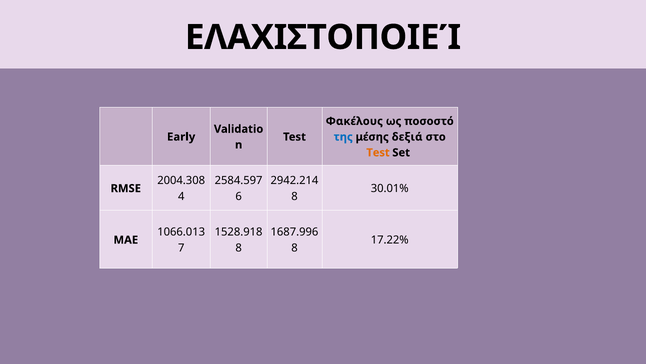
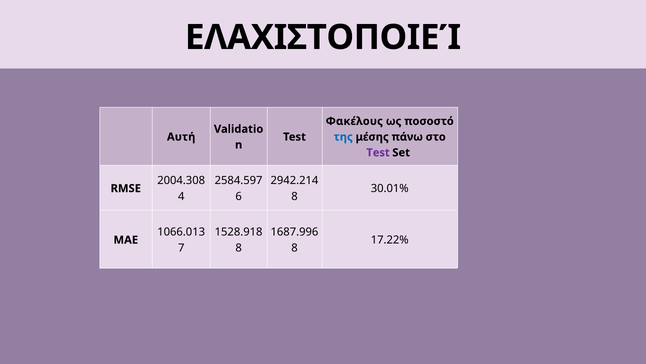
Early: Early -> Αυτή (181, 137)
δεξιά: δεξιά -> πάνω (407, 137)
Test colour: orange -> purple (378, 152)
